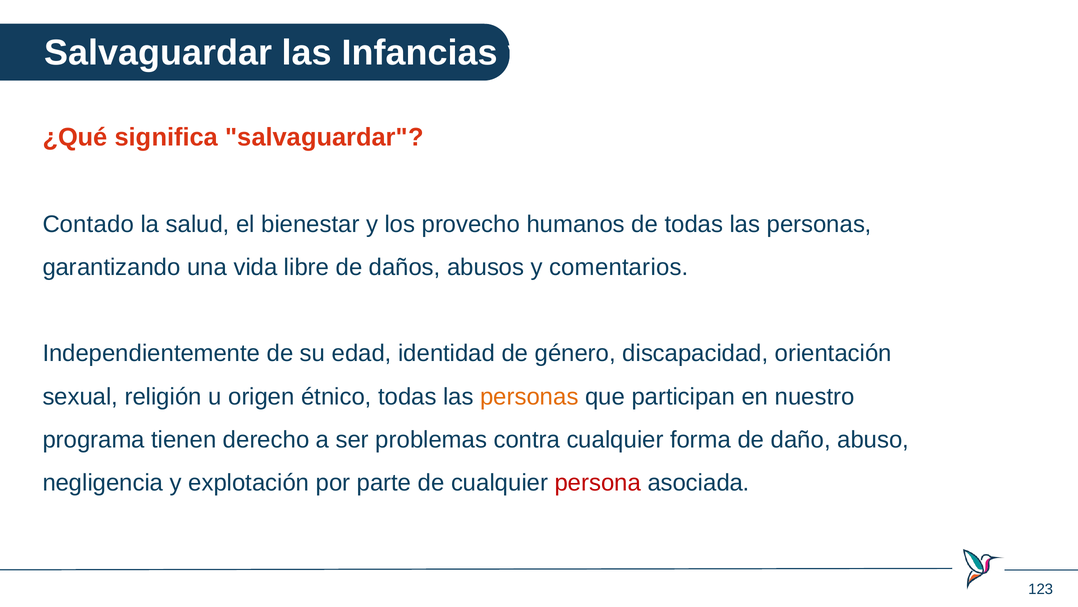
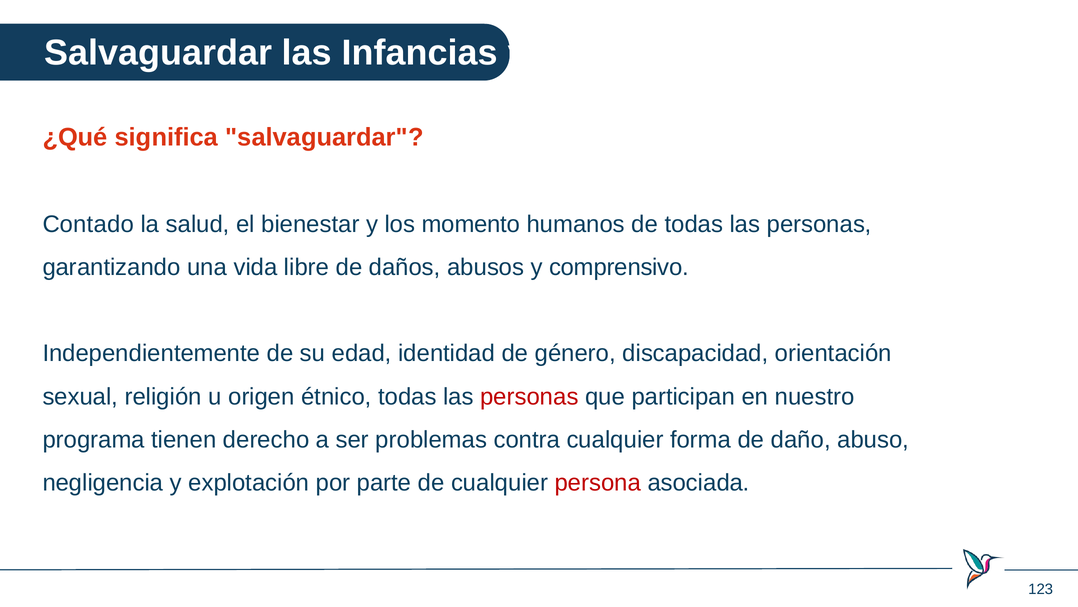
provecho: provecho -> momento (471, 224)
comentarios: comentarios -> comprensivo (619, 267)
personas colour: orange -> red (529, 396)
